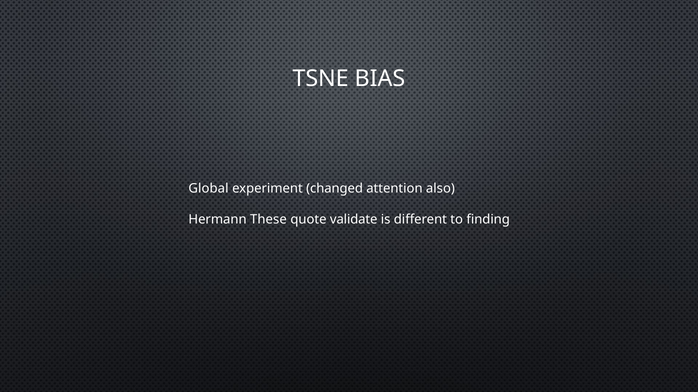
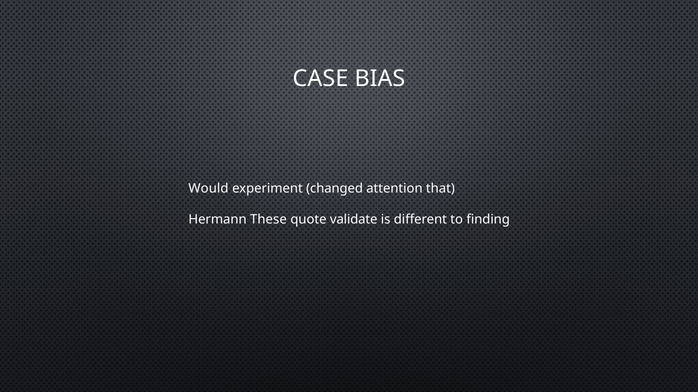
TSNE: TSNE -> CASE (320, 79)
Global: Global -> Would (209, 189)
also: also -> that (440, 189)
